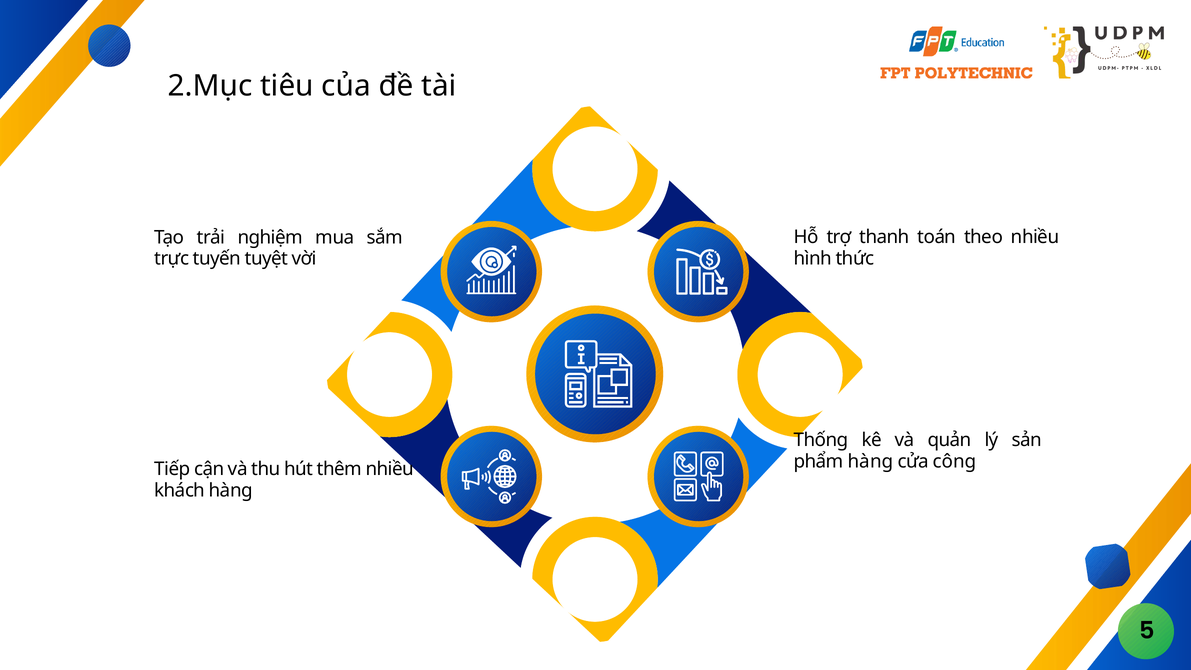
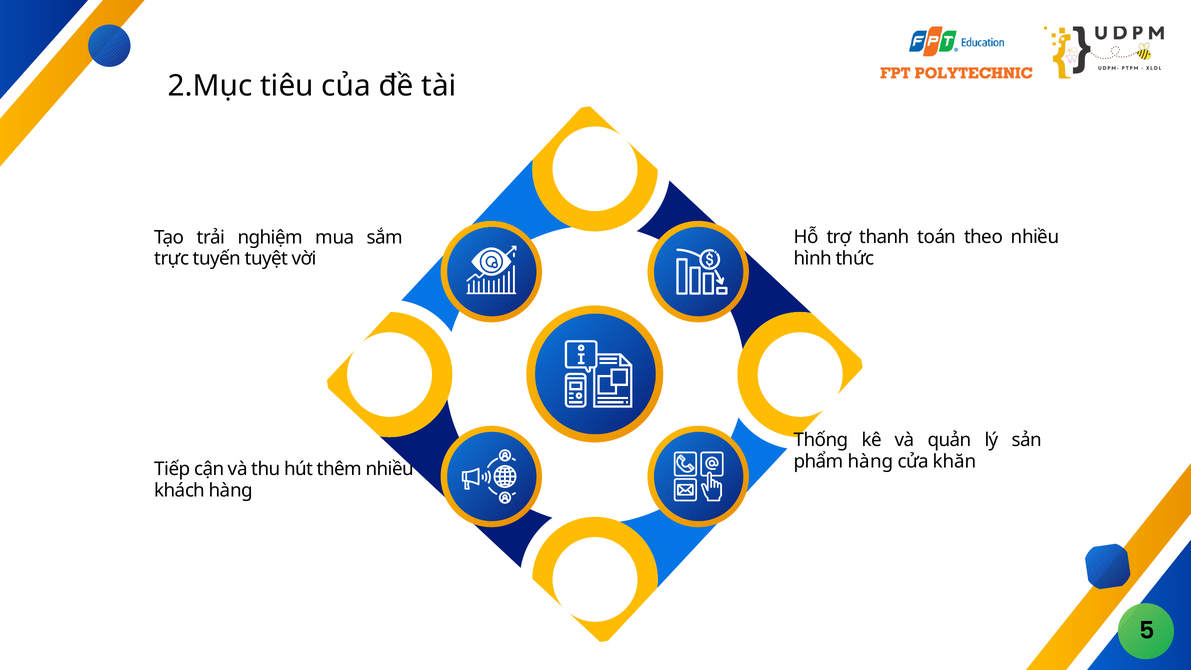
công: công -> khăn (955, 461)
